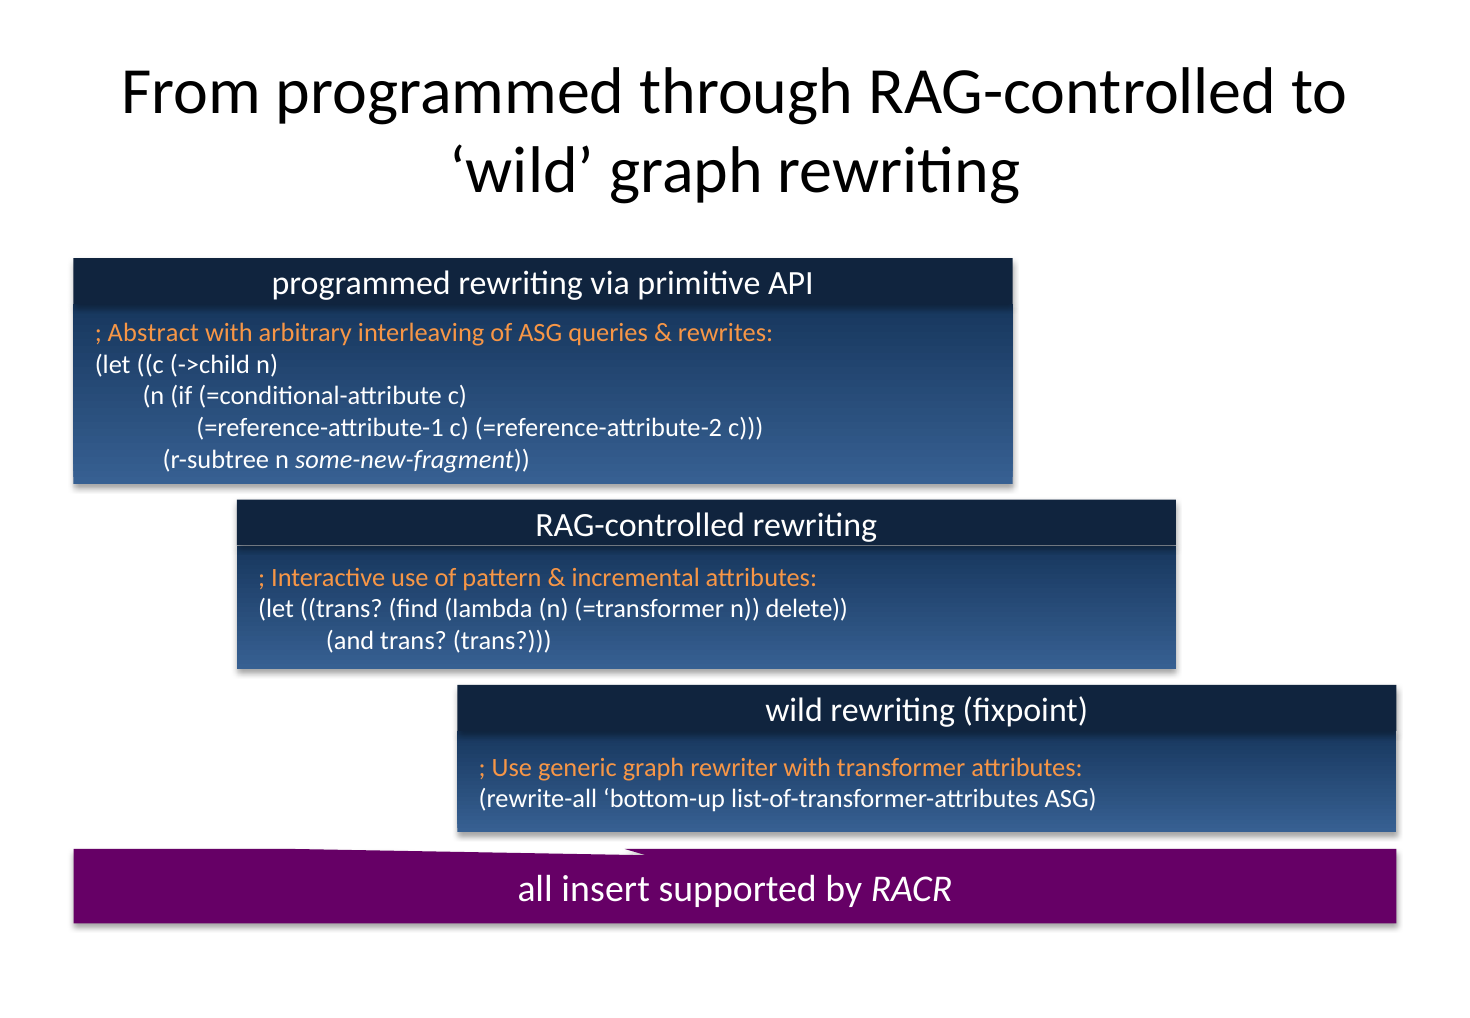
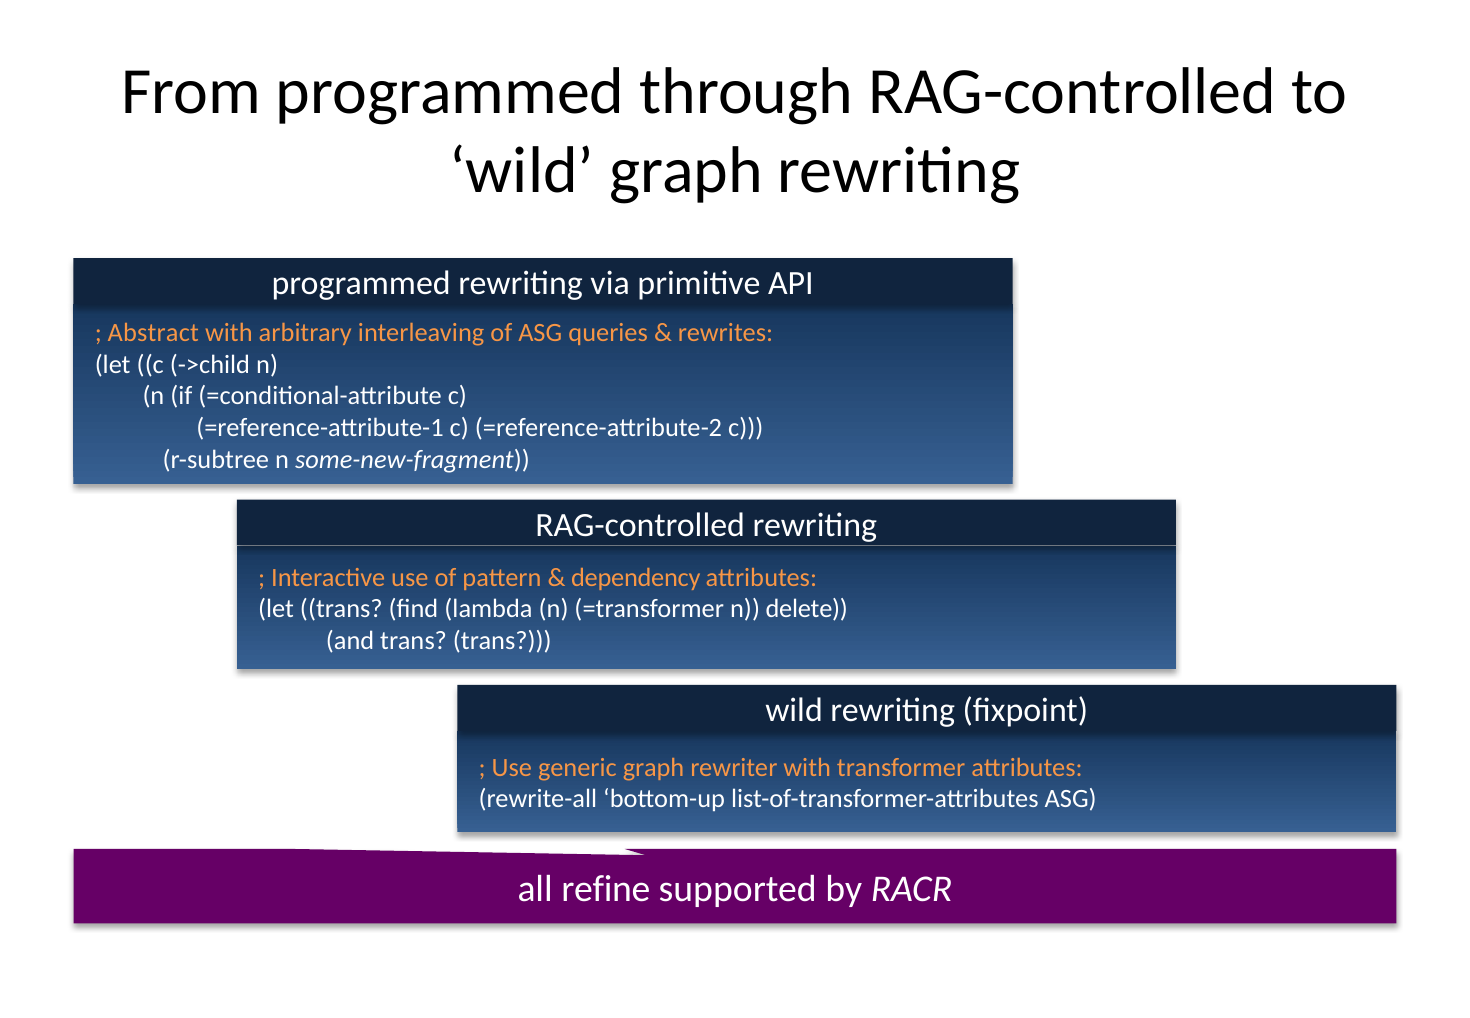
incremental: incremental -> dependency (636, 577)
insert: insert -> refine (606, 888)
